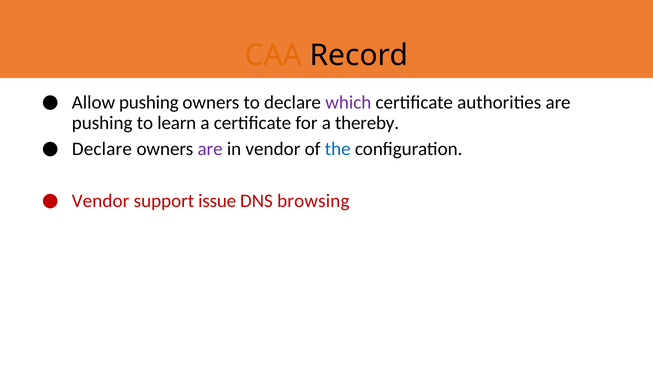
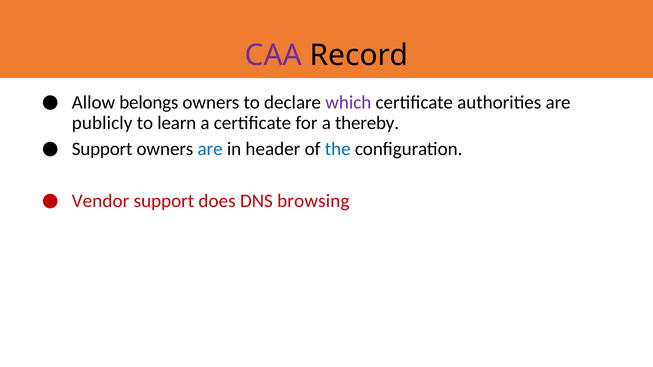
CAA colour: orange -> purple (274, 55)
Allow pushing: pushing -> belongs (149, 102)
pushing: pushing -> publicly (102, 123)
Declare: Declare -> Support (102, 149)
are colour: purple -> blue (210, 149)
in vendor: vendor -> header (273, 149)
issue: issue -> does (217, 201)
